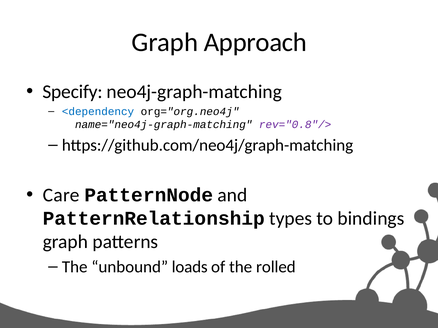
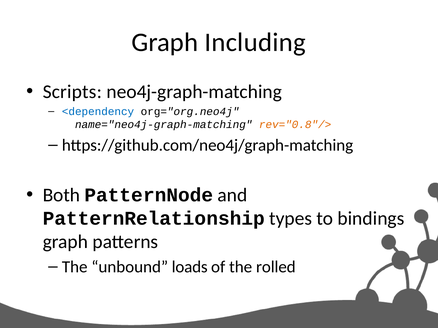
Approach: Approach -> Including (255, 42)
Specify: Specify -> Scripts (72, 92)
rev="0.8"/> colour: purple -> orange (295, 125)
Care: Care -> Both (61, 195)
